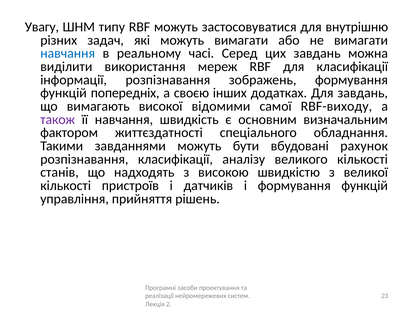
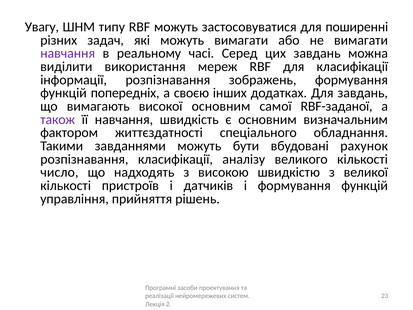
внутрішню: внутрішню -> поширенні (357, 27)
навчання colour: blue -> purple (68, 53)
високої відомими: відомими -> основним (221, 106)
RBF-виходу: RBF-виходу -> RBF-заданої (337, 106)
станів: станів -> число (59, 172)
